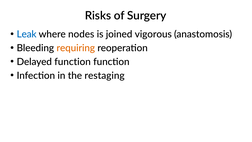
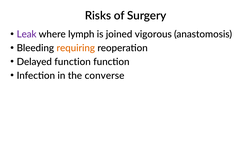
Leak colour: blue -> purple (27, 34)
nodes: nodes -> lymph (81, 34)
restaging: restaging -> converse (105, 75)
